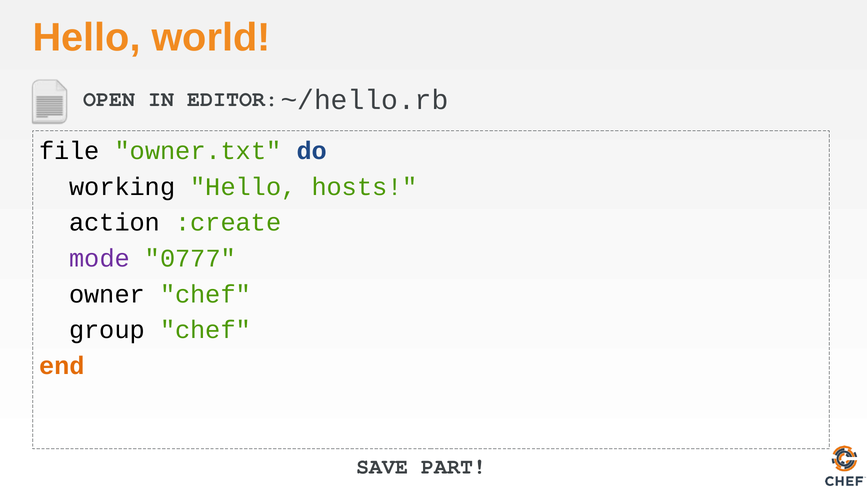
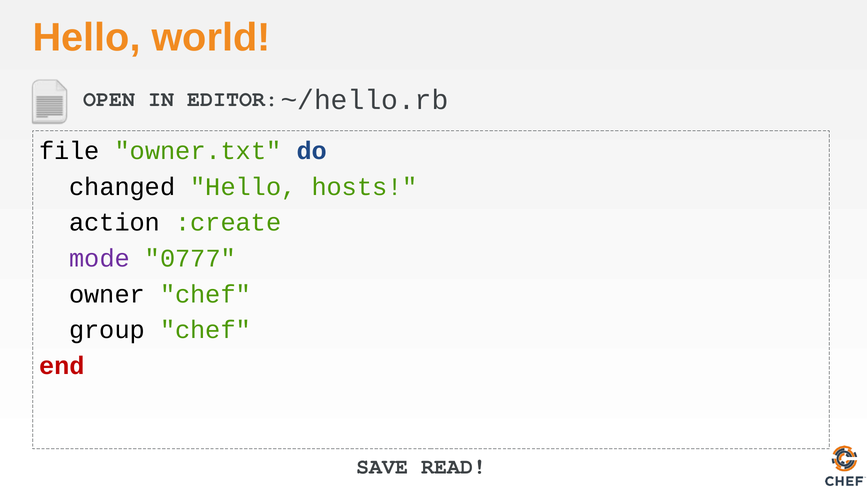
working: working -> changed (122, 187)
end colour: orange -> red (62, 366)
PART: PART -> READ (454, 466)
